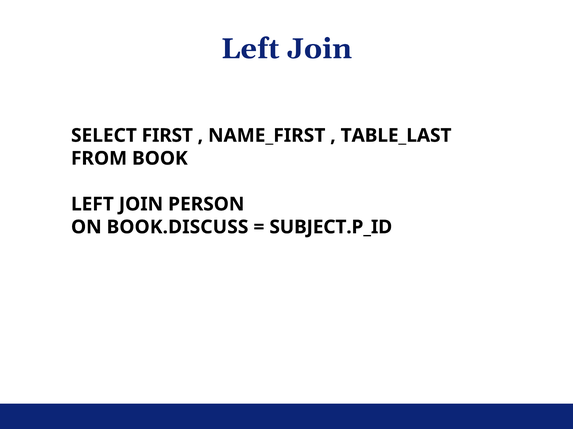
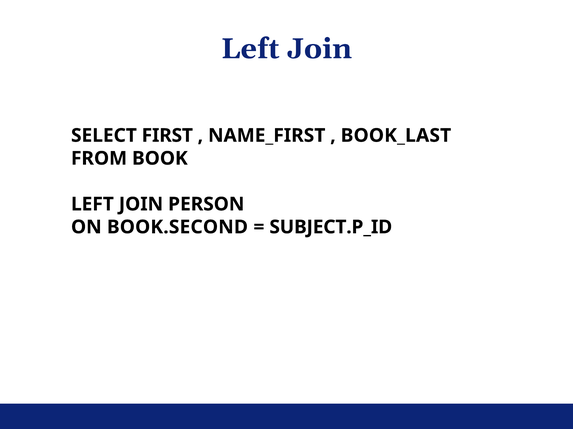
TABLE_LAST: TABLE_LAST -> BOOK_LAST (396, 136)
BOOK.DISCUSS: BOOK.DISCUSS -> BOOK.SECOND (177, 227)
